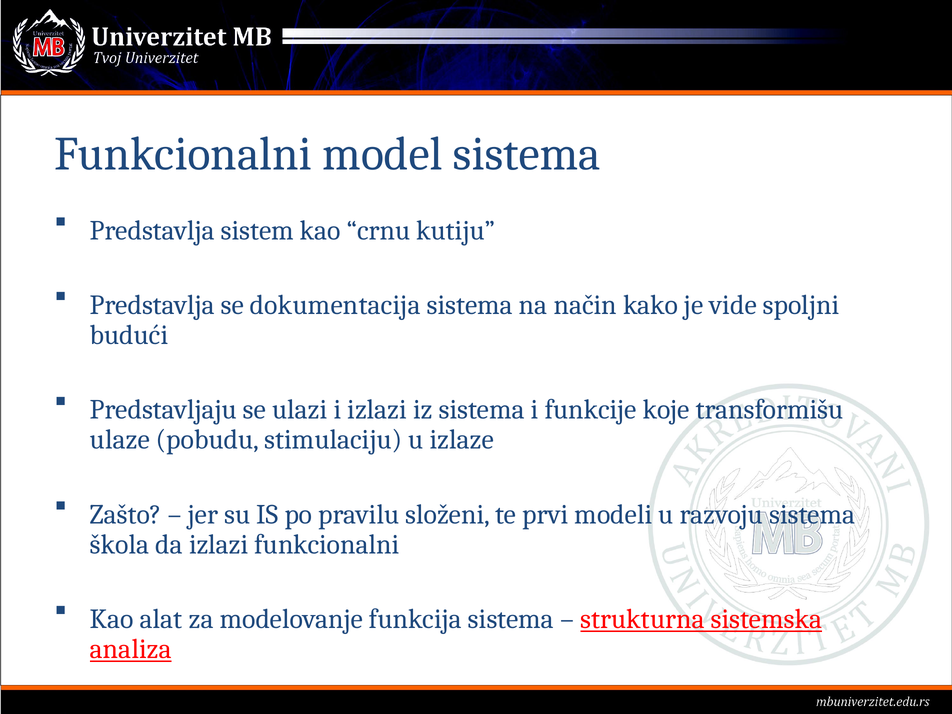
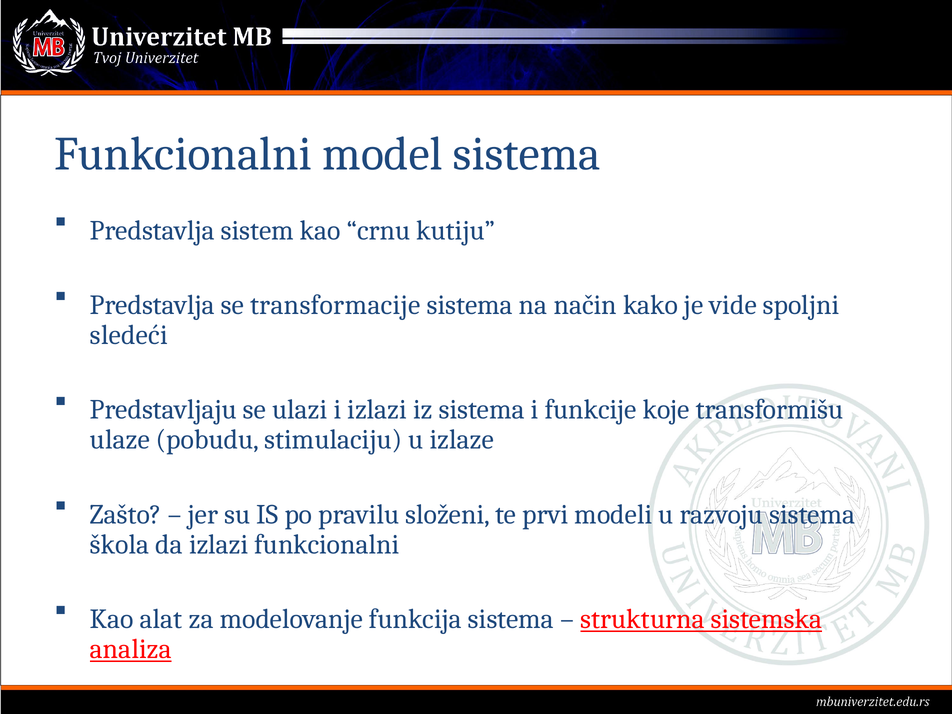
dokumentacija: dokumentacija -> transformacije (335, 305)
budući: budući -> sledeći (129, 335)
